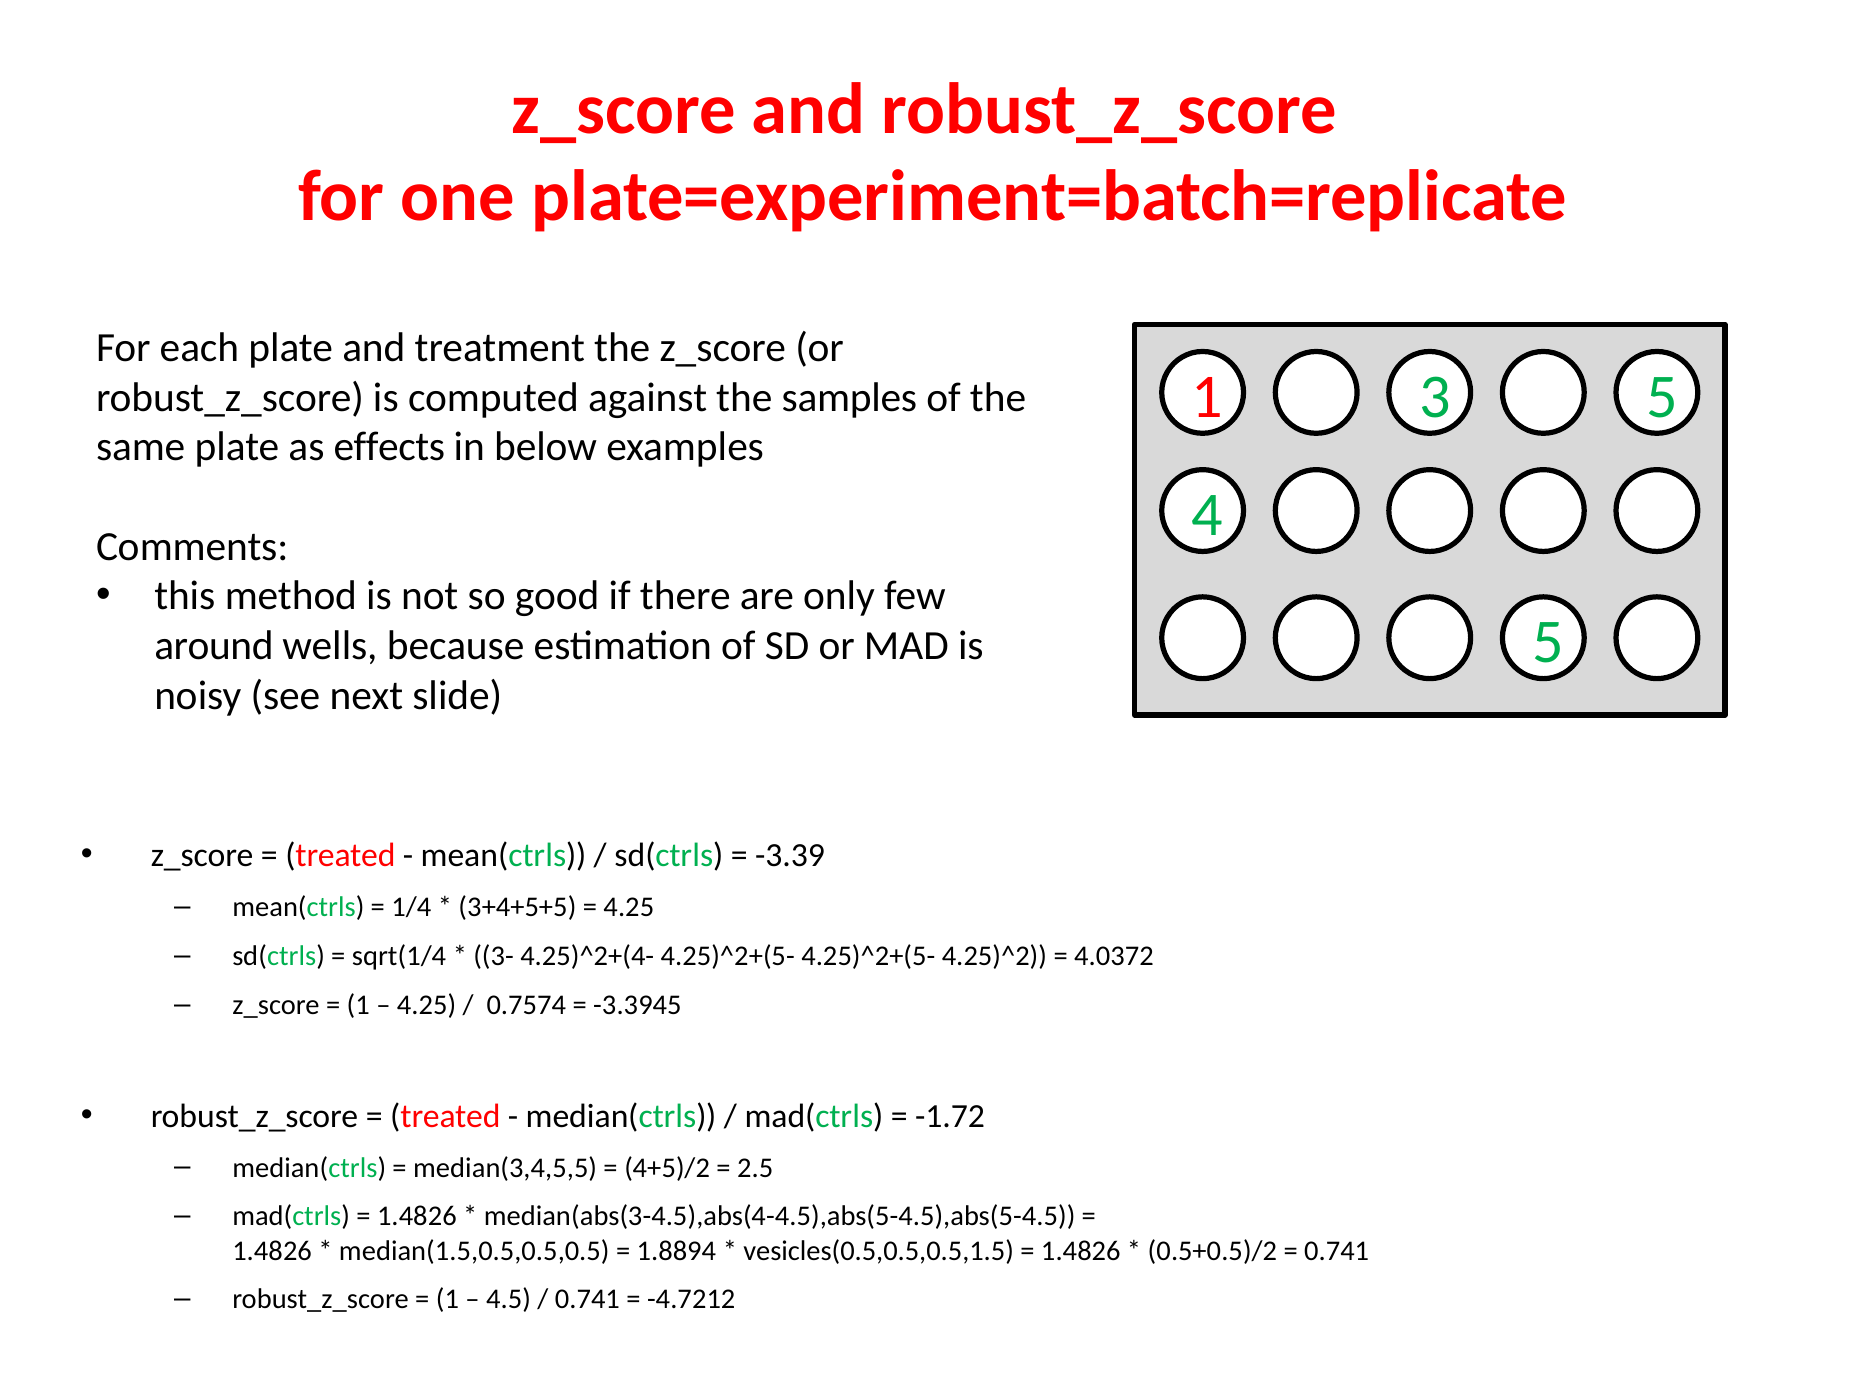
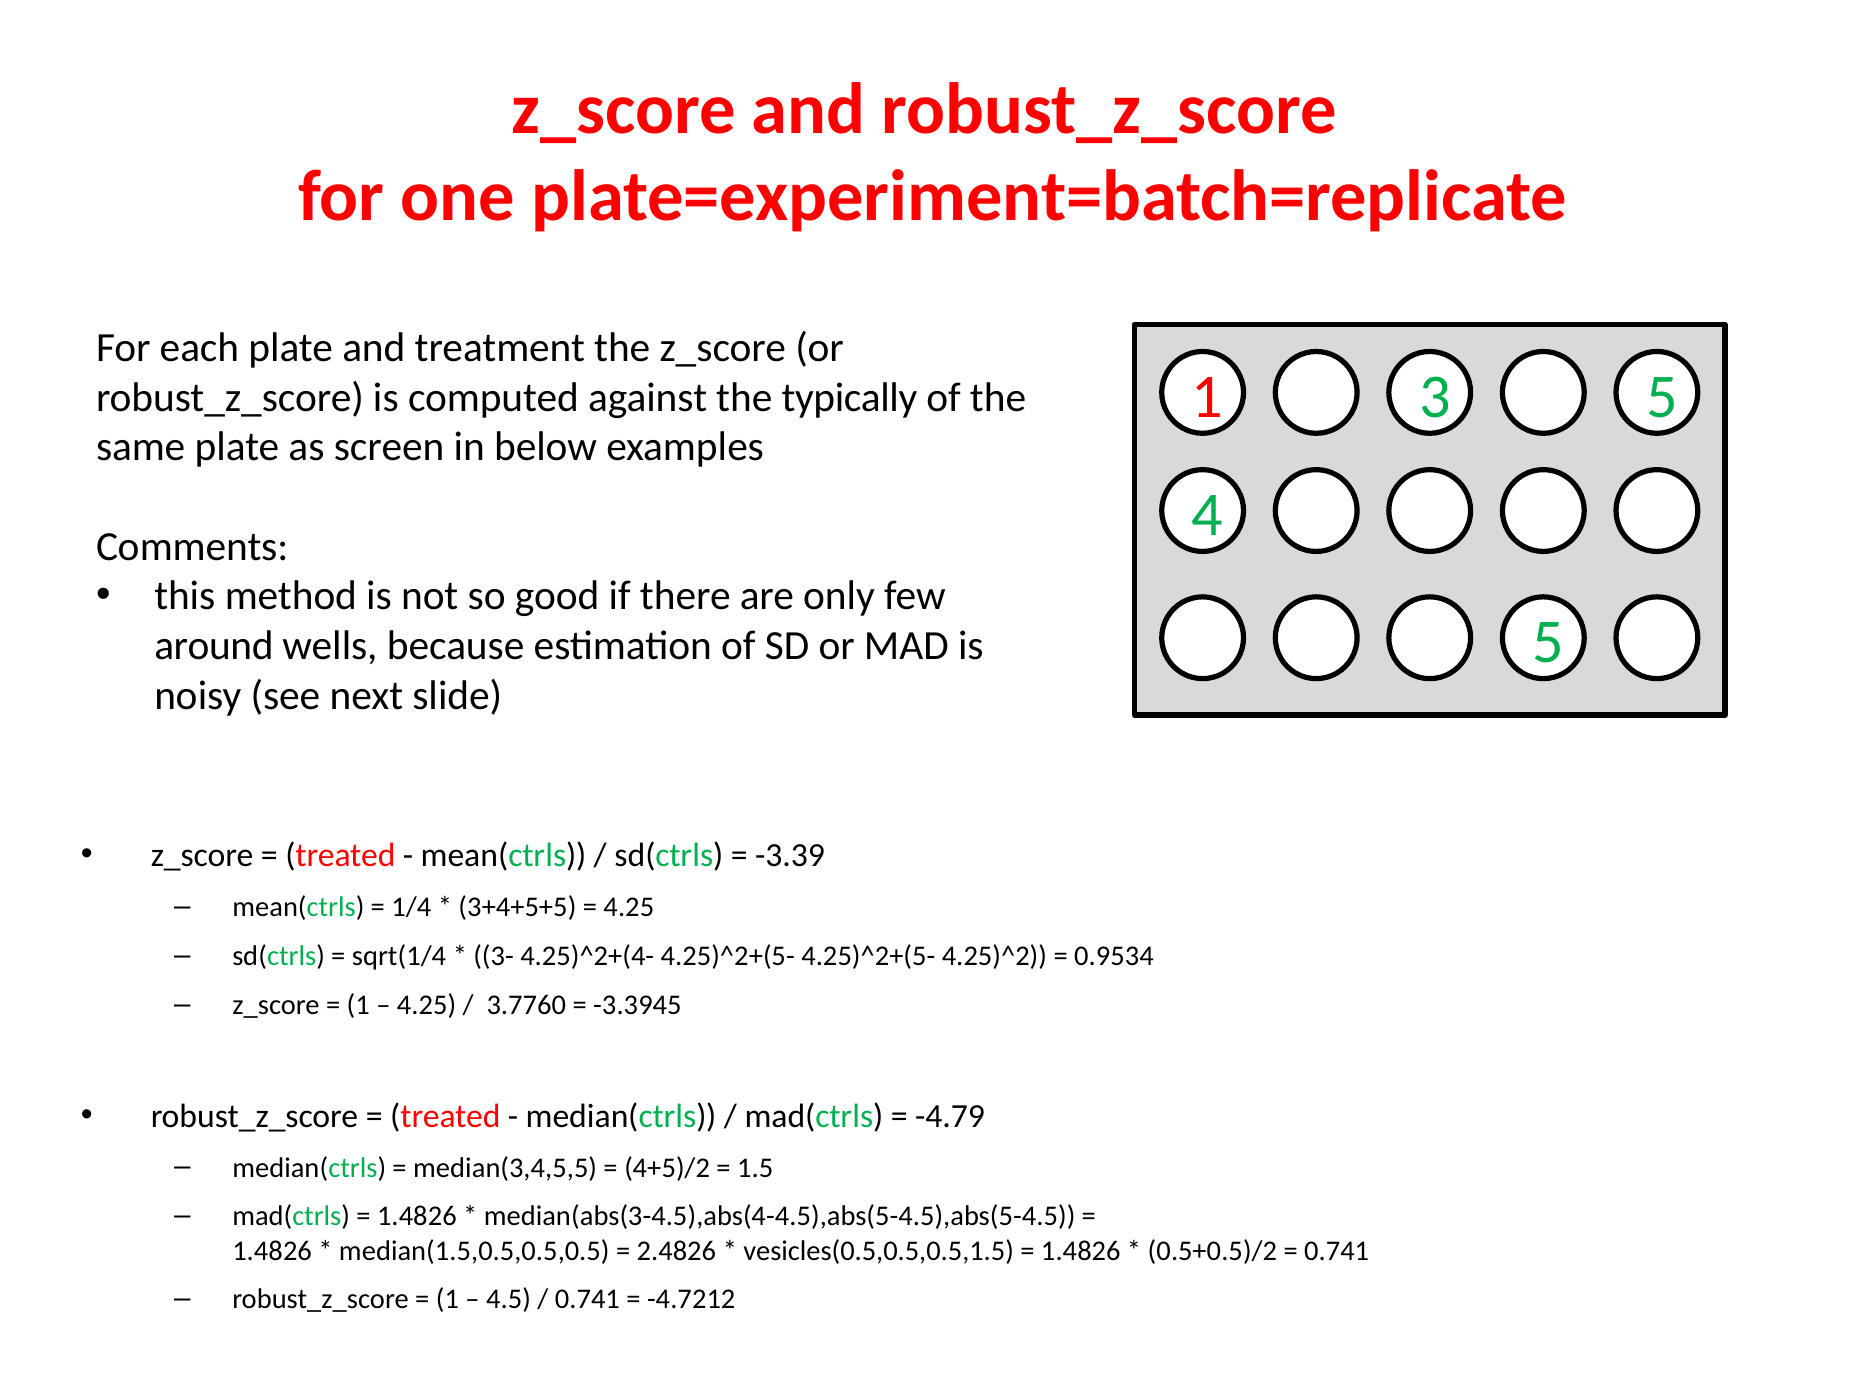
samples: samples -> typically (849, 397)
effects: effects -> screen (389, 447)
4.0372: 4.0372 -> 0.9534 (1114, 956)
0.7574: 0.7574 -> 3.7760 (526, 1005)
-1.72: -1.72 -> -4.79 (950, 1116)
2.5: 2.5 -> 1.5 (755, 1167)
1.8894: 1.8894 -> 2.4826 (676, 1250)
